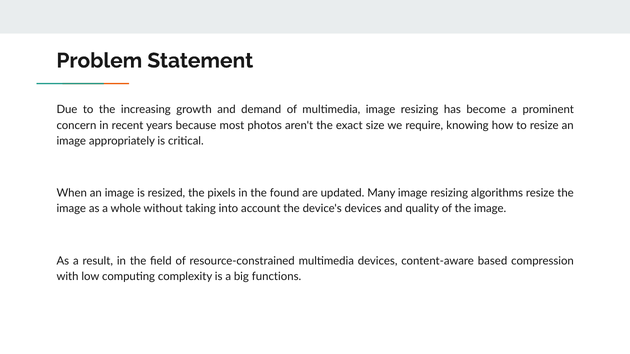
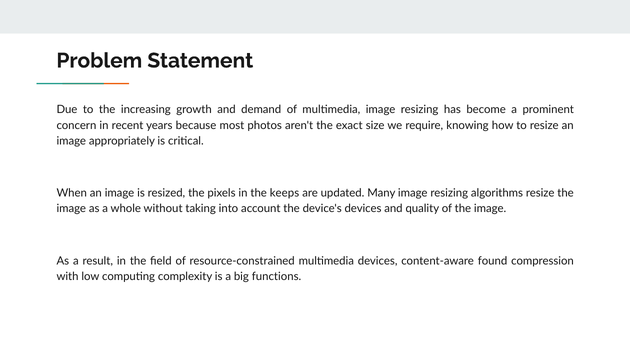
found: found -> keeps (284, 193)
based: based -> found (493, 261)
